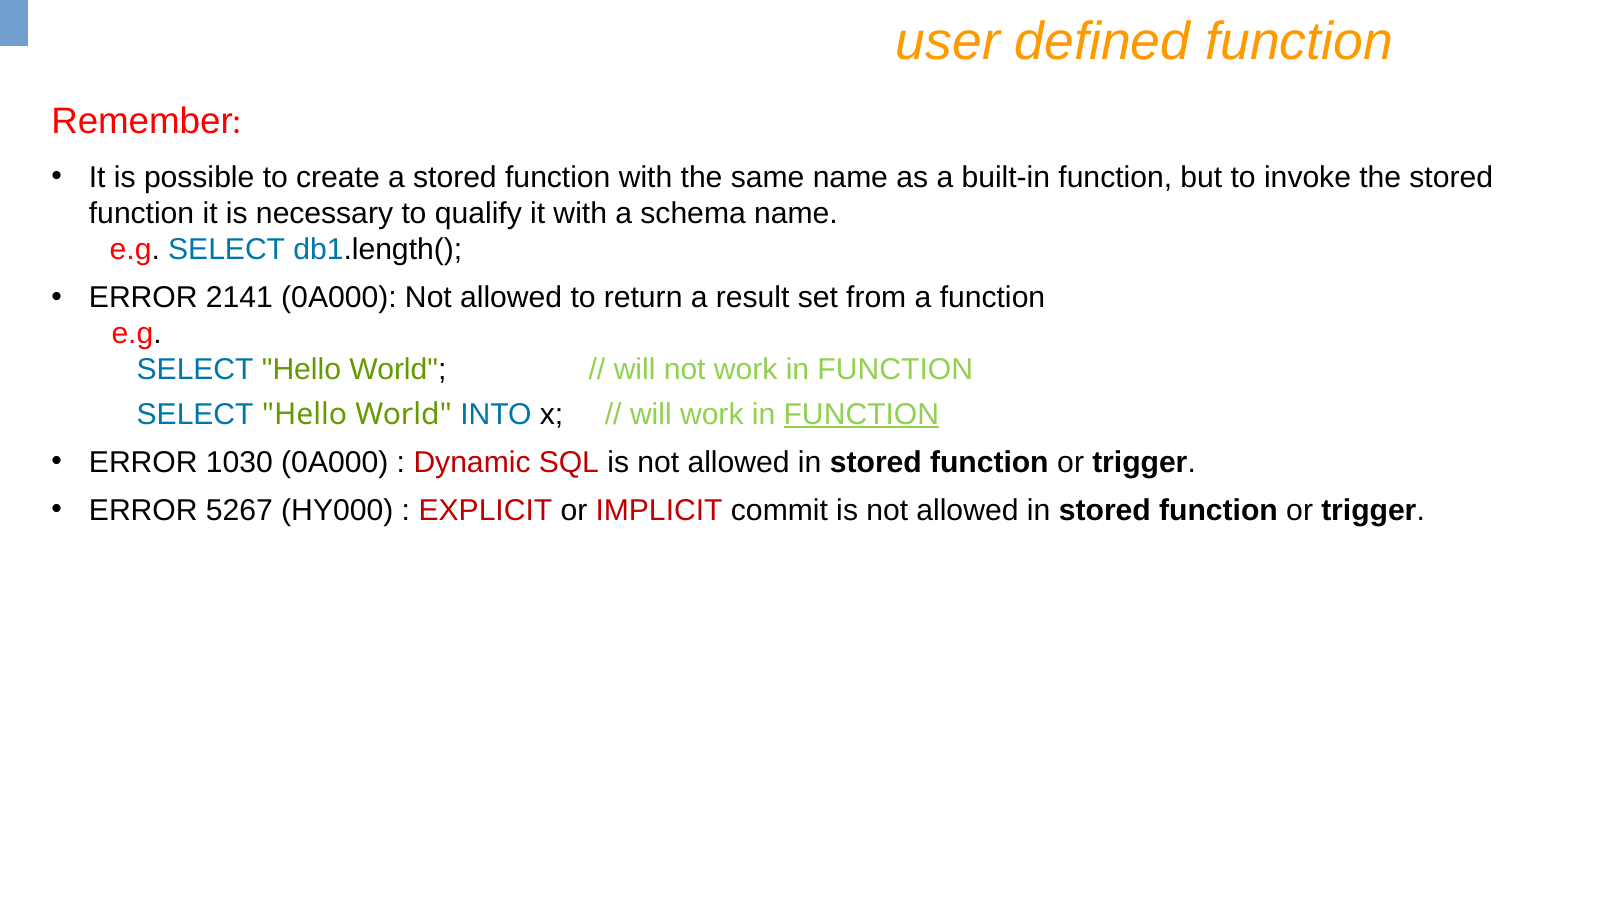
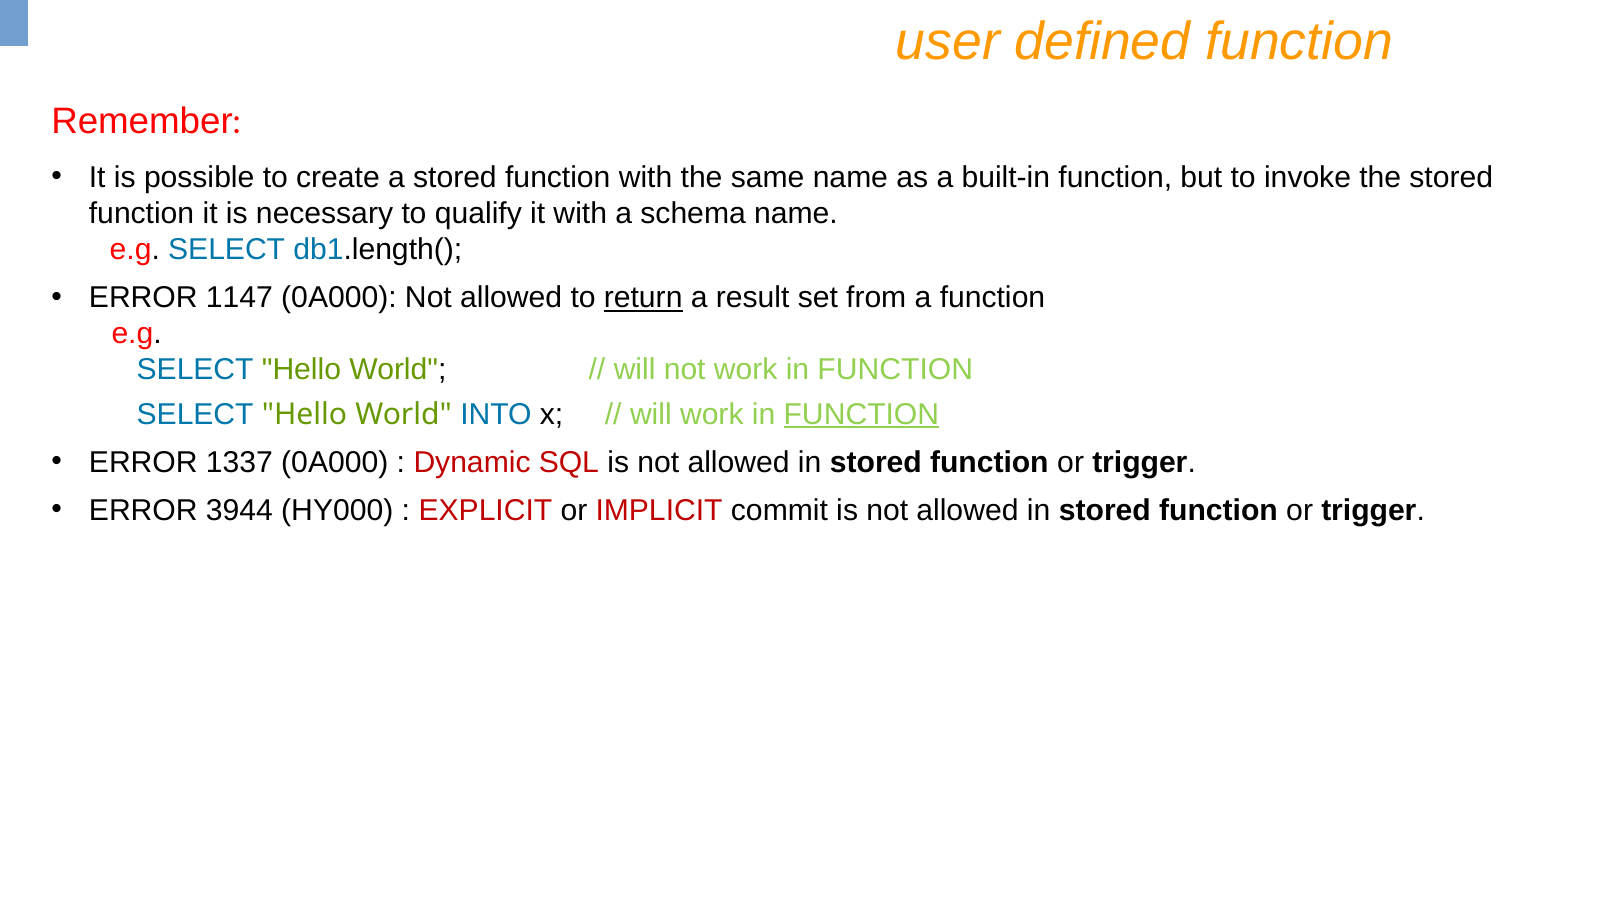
2141: 2141 -> 1147 (239, 298)
return underline: none -> present (643, 298)
1030: 1030 -> 1337 (239, 463)
5267: 5267 -> 3944 (239, 511)
